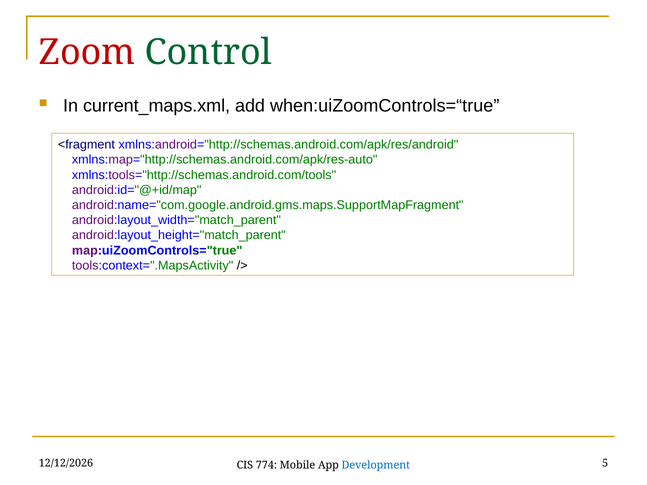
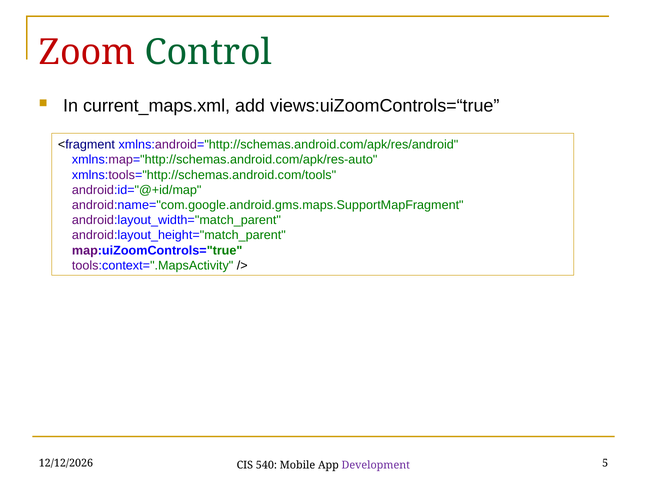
when:uiZoomControls=“true: when:uiZoomControls=“true -> views:uiZoomControls=“true (385, 106)
774: 774 -> 540 (266, 465)
Development colour: blue -> purple (376, 465)
